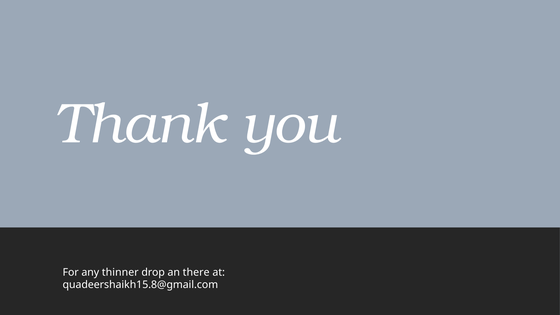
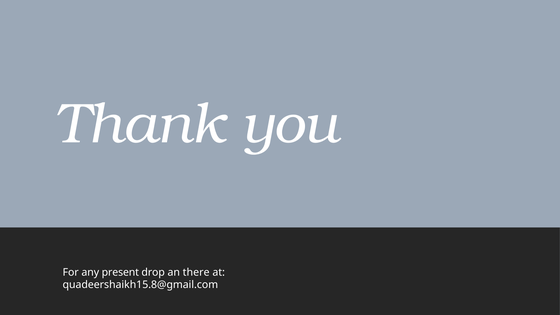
thinner: thinner -> present (120, 272)
